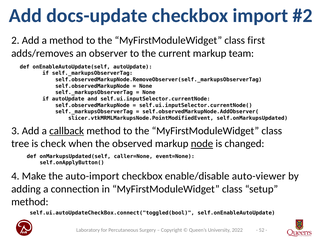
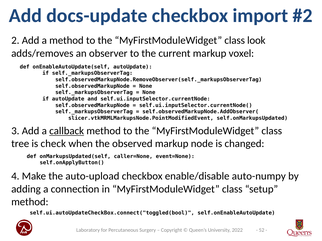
first: first -> look (256, 40)
team: team -> voxel (241, 53)
node underline: present -> none (202, 144)
auto-import: auto-import -> auto-upload (92, 177)
auto-viewer: auto-viewer -> auto-numpy (259, 177)
